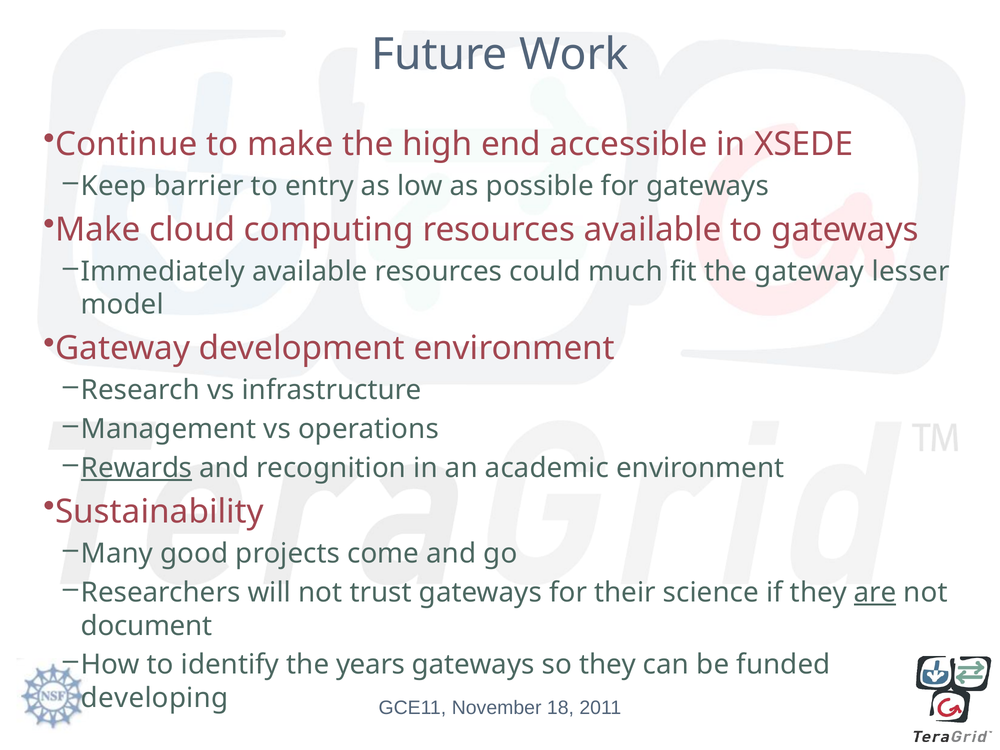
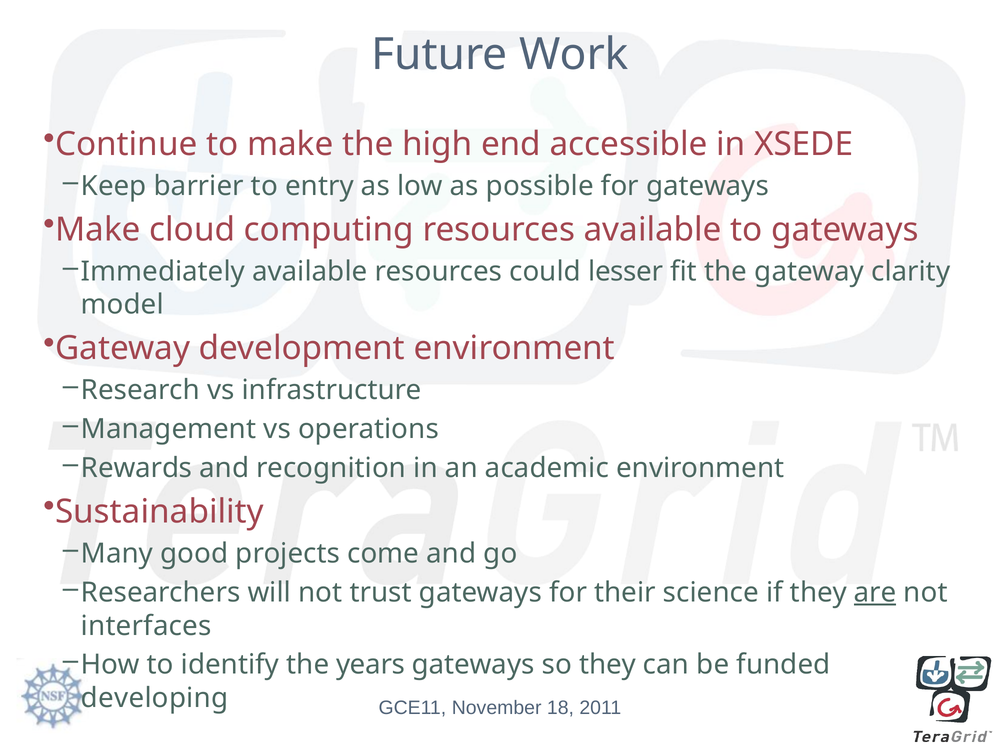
much: much -> lesser (626, 271)
lesser: lesser -> clarity (911, 271)
Rewards underline: present -> none (137, 468)
document: document -> interfaces (146, 626)
